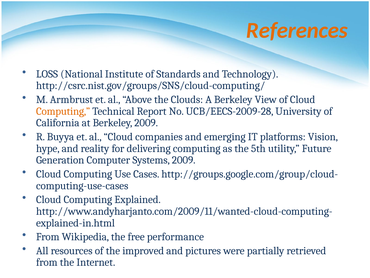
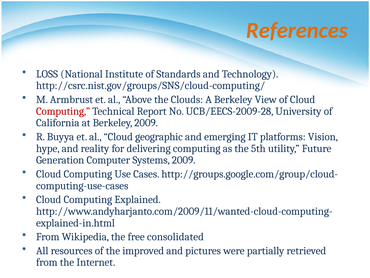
Computing colour: orange -> red (63, 111)
companies: companies -> geographic (159, 137)
performance: performance -> consolidated (175, 236)
